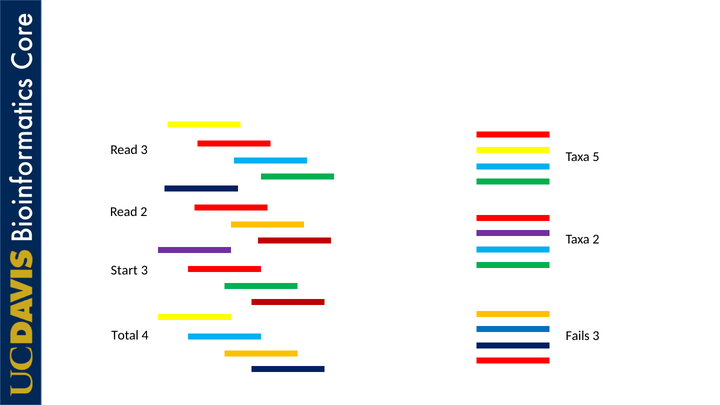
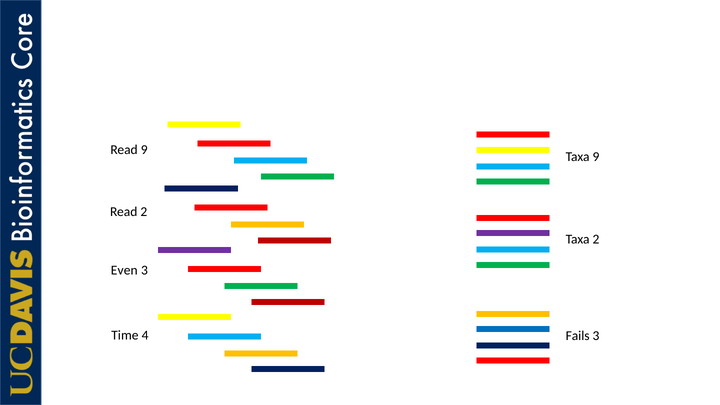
Read 3: 3 -> 9 (144, 150)
Taxa 5: 5 -> 9 (596, 157)
Start: Start -> Even (124, 270)
Total: Total -> Time (125, 335)
